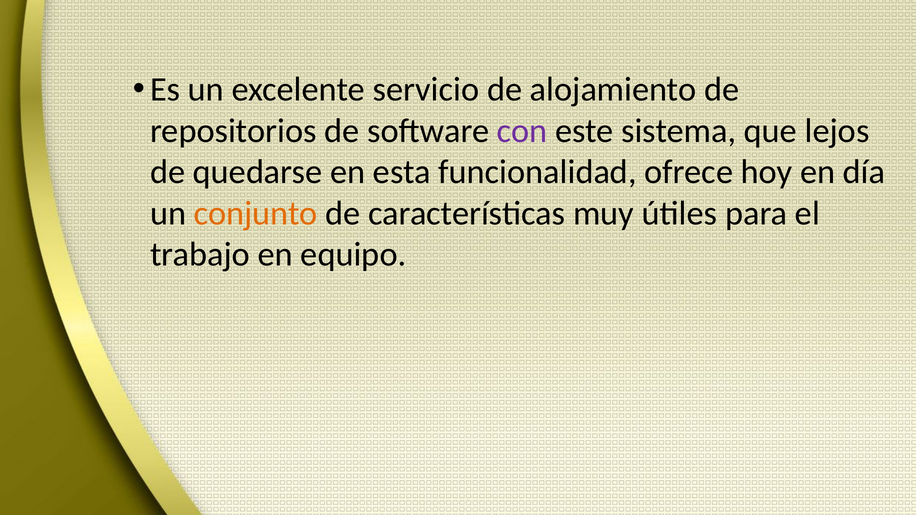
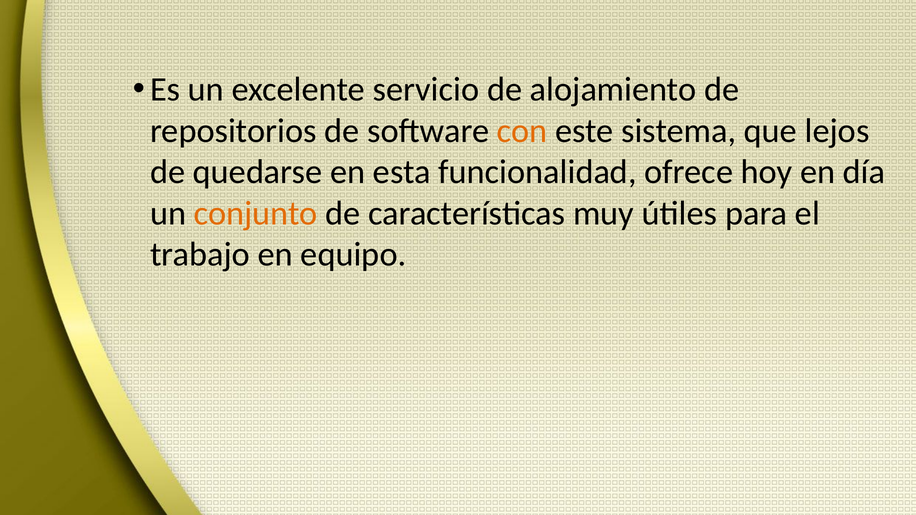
con colour: purple -> orange (522, 131)
